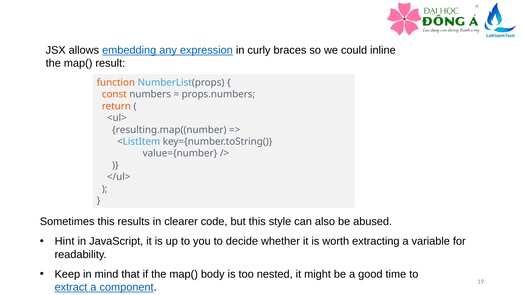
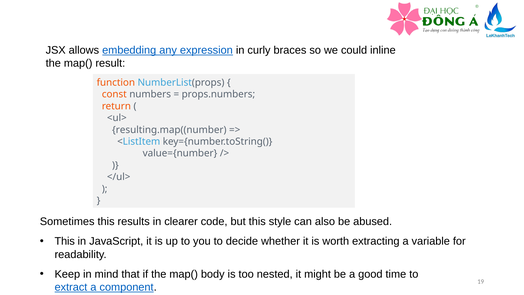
Hint: Hint -> This (65, 241)
